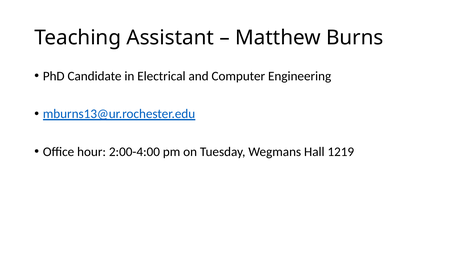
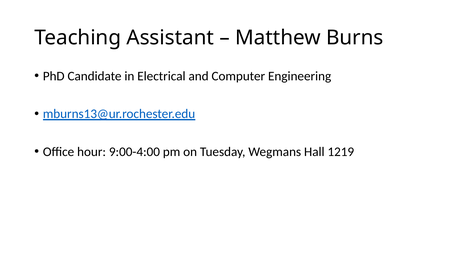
2:00-4:00: 2:00-4:00 -> 9:00-4:00 (134, 152)
